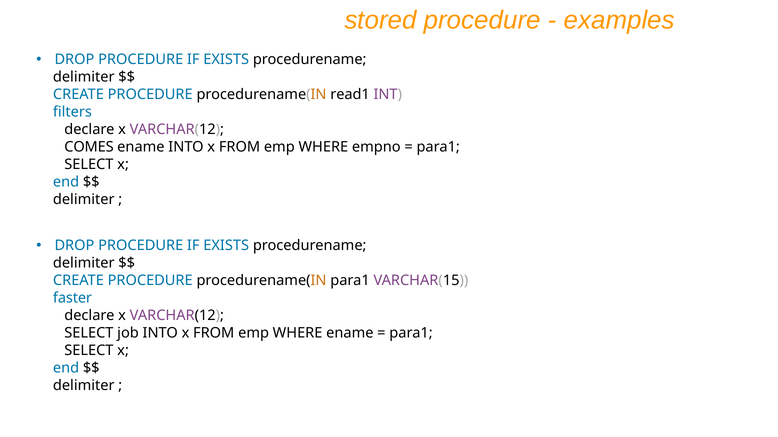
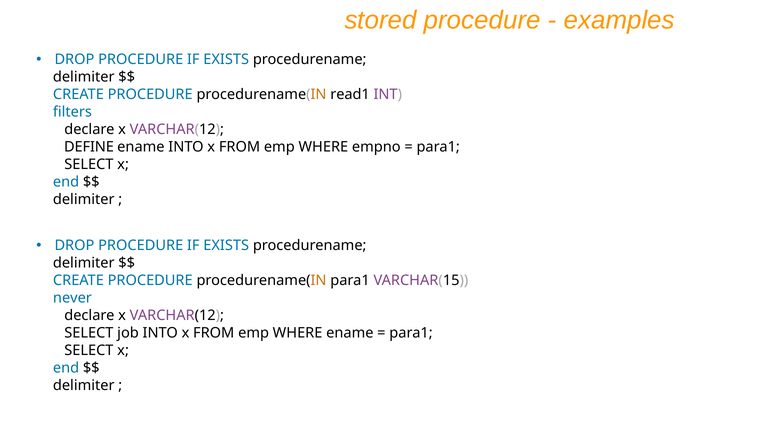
COMES: COMES -> DEFINE (89, 147)
faster: faster -> never (72, 299)
